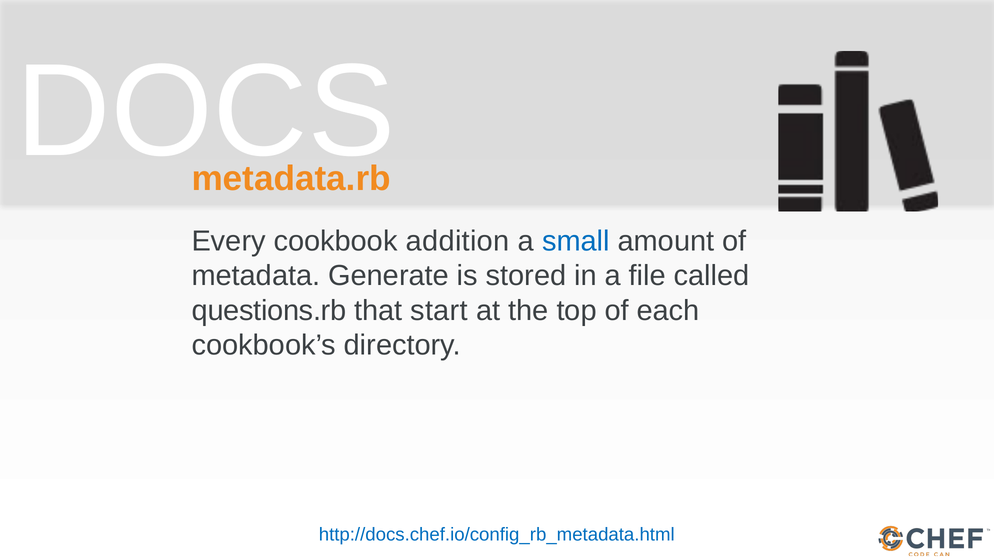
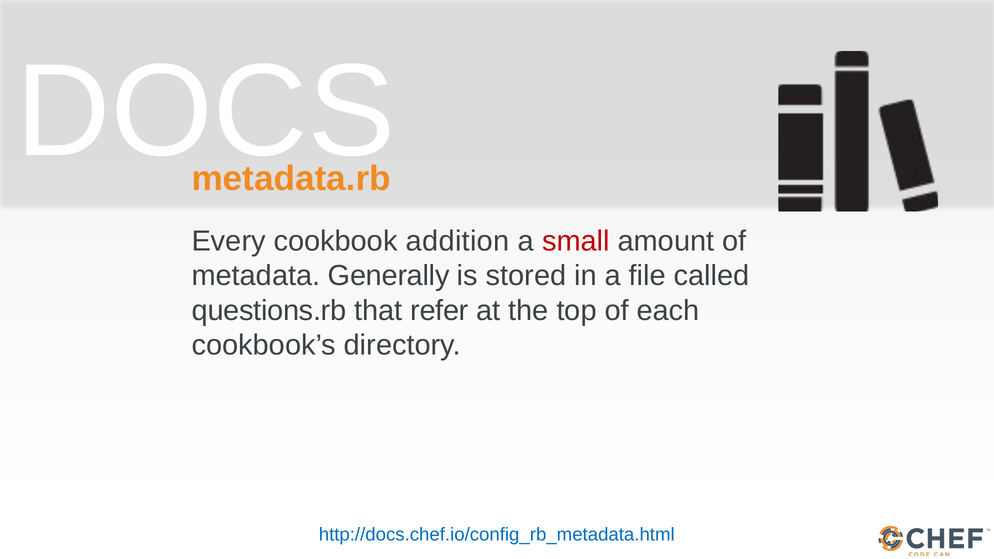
small colour: blue -> red (576, 241)
Generate: Generate -> Generally (389, 276)
start: start -> refer (439, 311)
